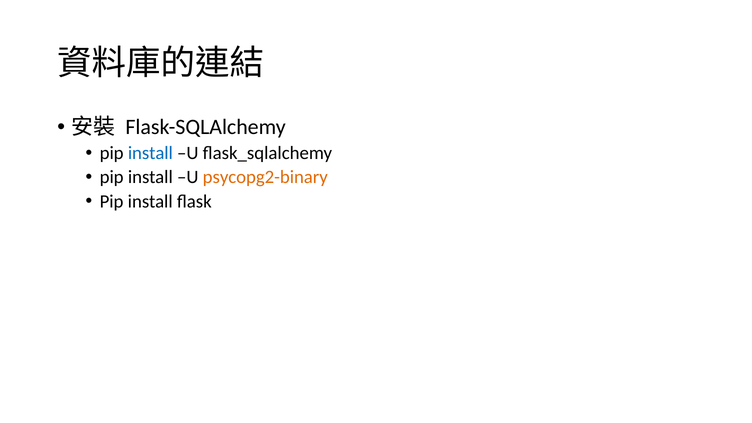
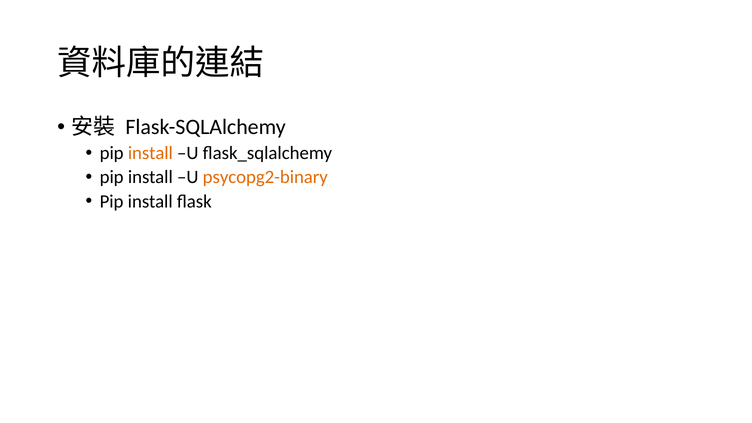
install colour: blue -> orange (150, 153)
